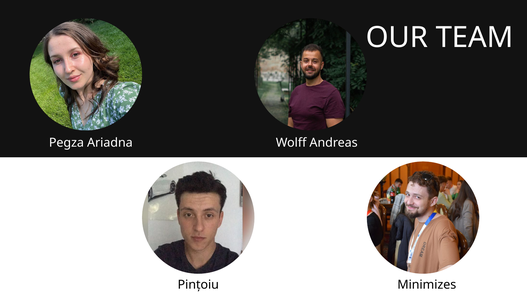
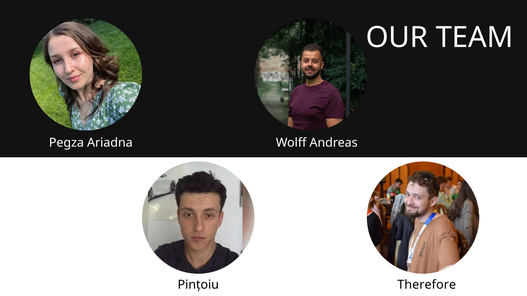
Minimizes: Minimizes -> Therefore (427, 285)
